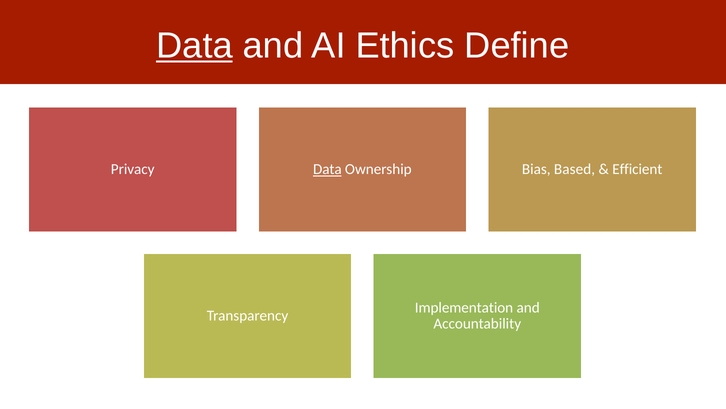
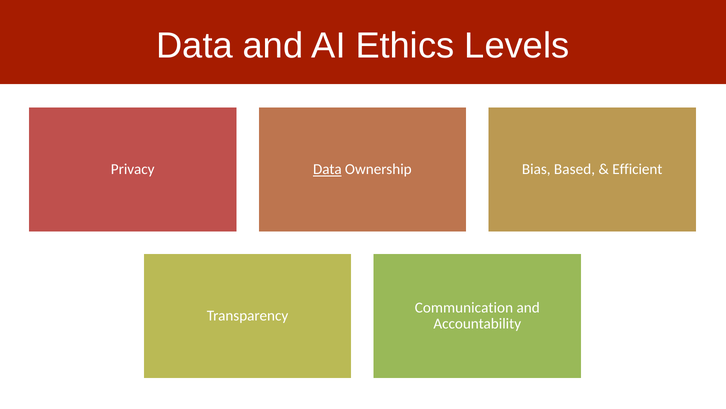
Data underline: present -> none (194, 46)
Define: Define -> Levels (517, 46)
Implementation: Implementation -> Communication (464, 307)
